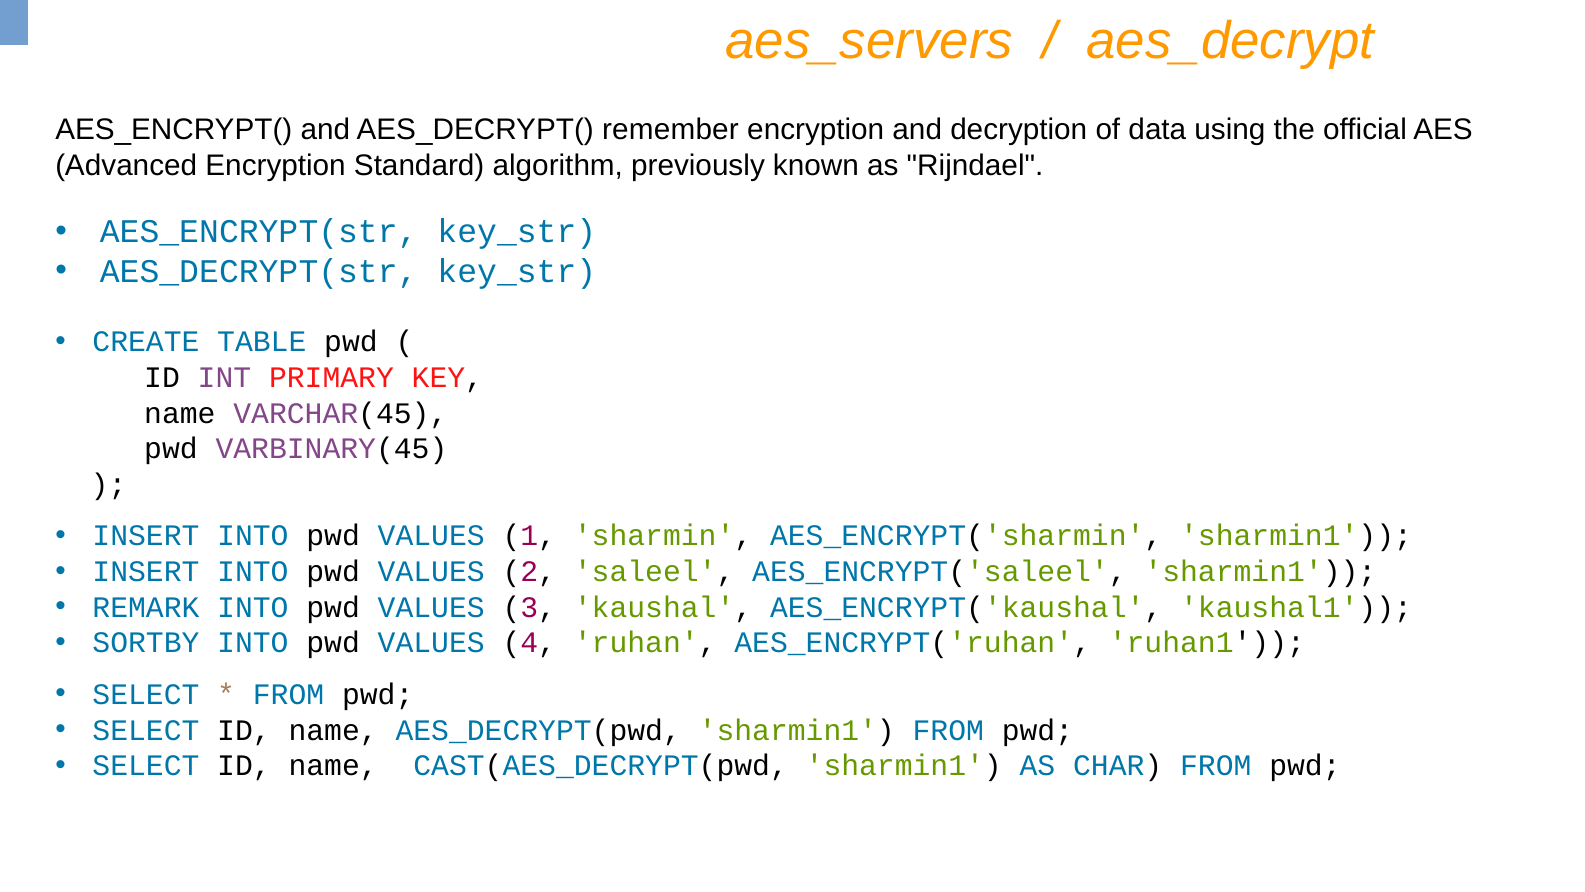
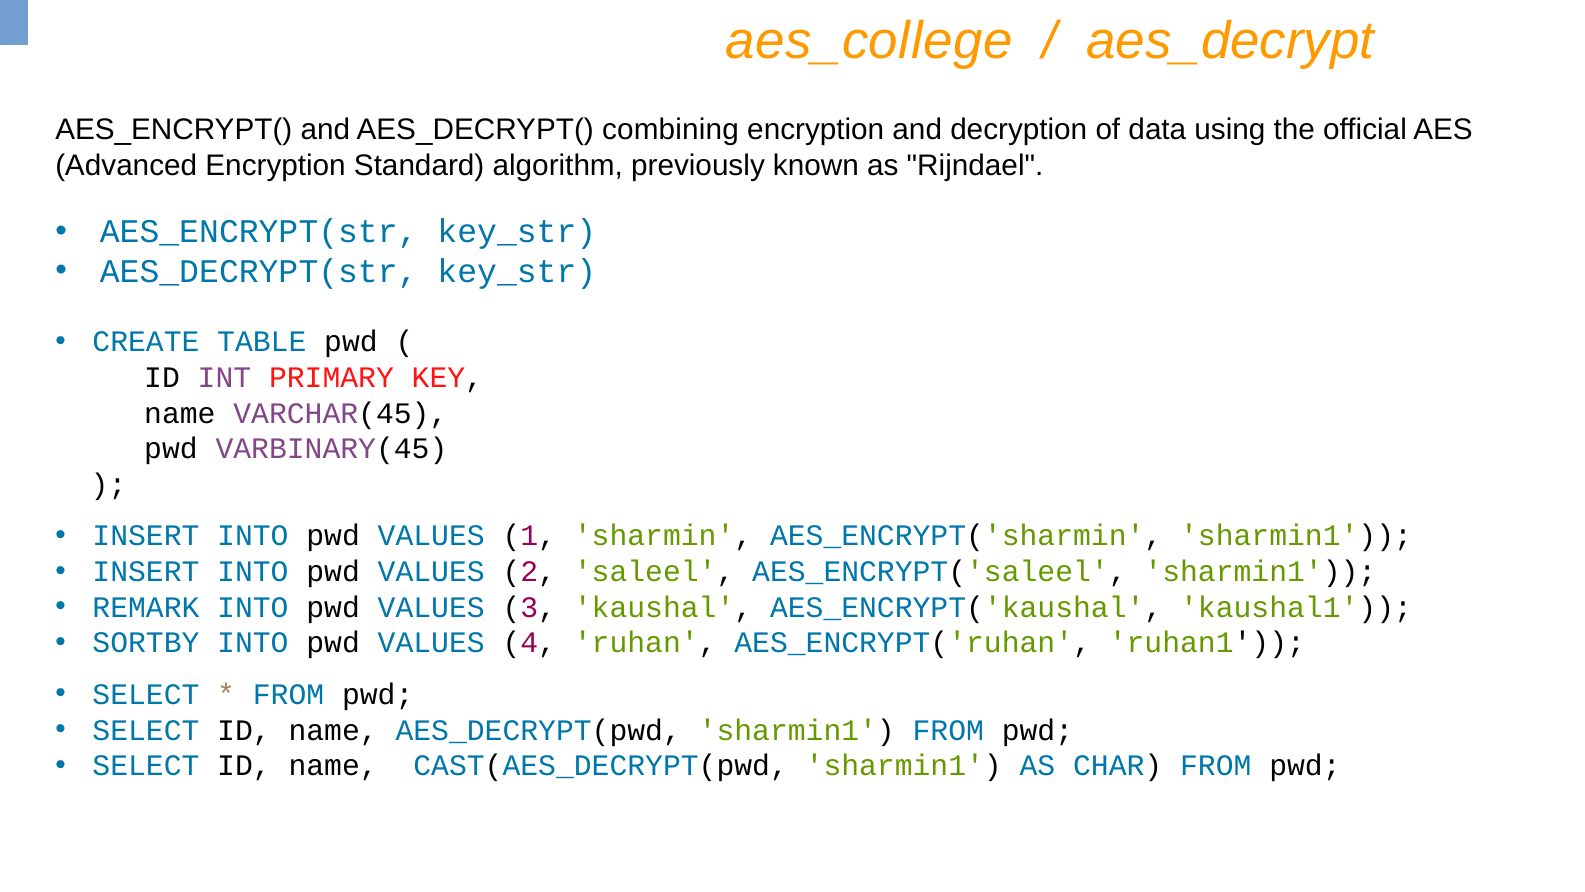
aes_servers: aes_servers -> aes_college (869, 41)
remember: remember -> combining (670, 130)
